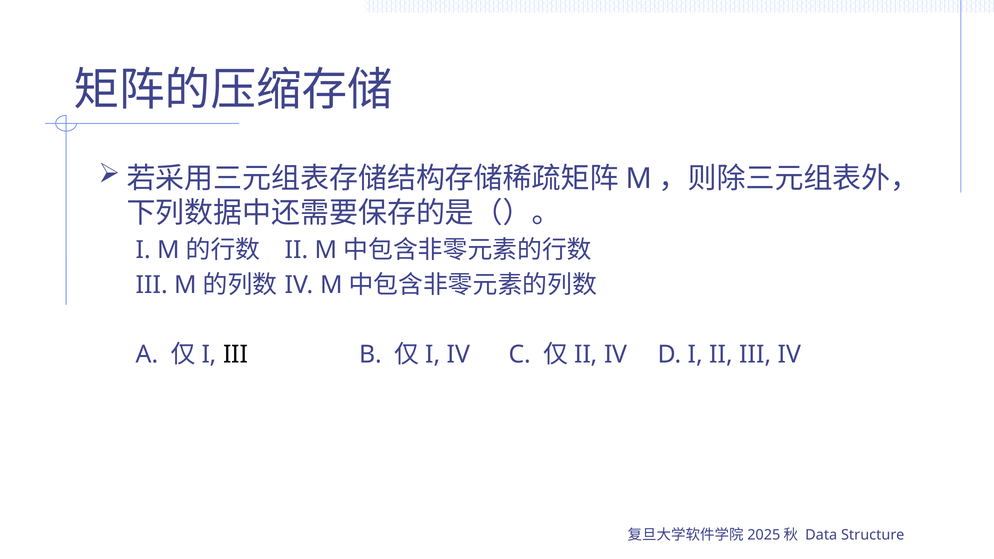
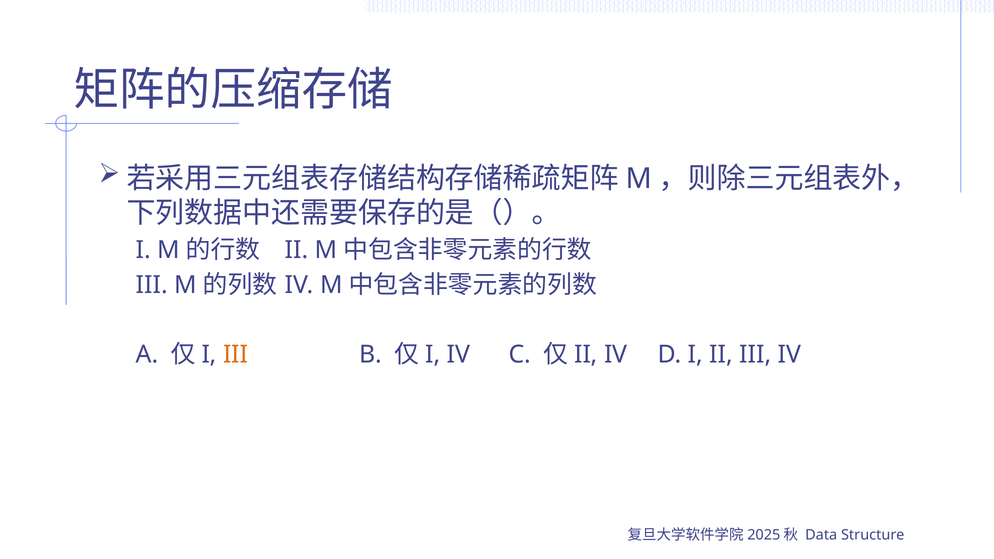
III colour: black -> orange (236, 355)
